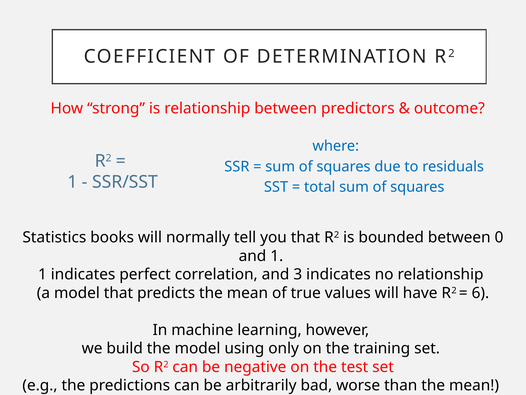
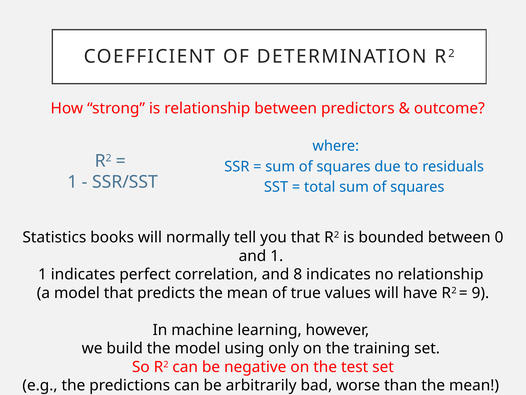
3: 3 -> 8 (298, 274)
6: 6 -> 9 (480, 293)
